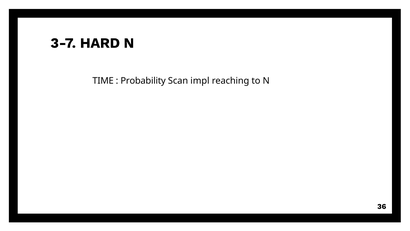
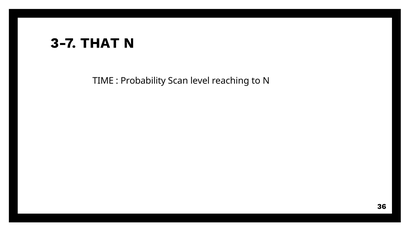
HARD: HARD -> THAT (100, 43)
impl: impl -> level (200, 81)
